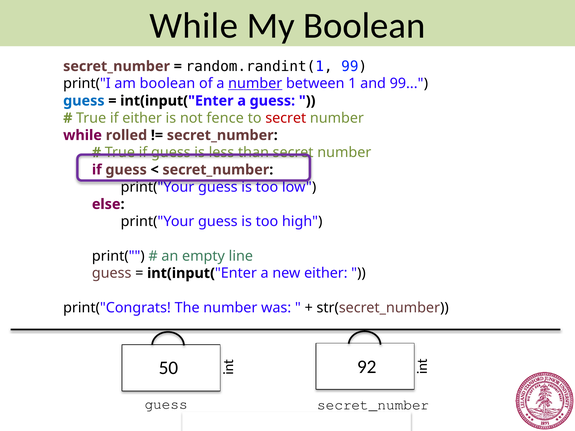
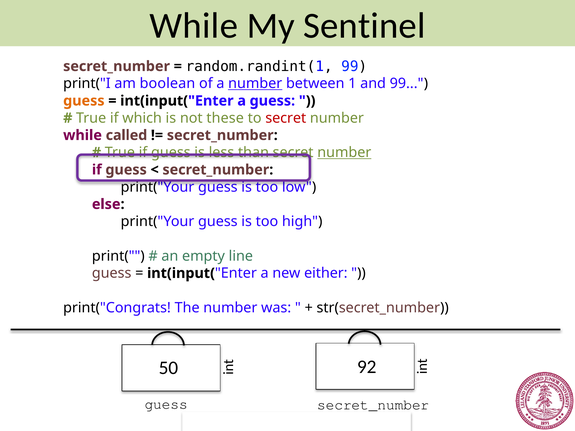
My Boolean: Boolean -> Sentinel (364, 26)
guess colour: blue -> orange (84, 101)
if either: either -> which (142, 118)
fence: fence -> these (225, 118)
rolled: rolled -> called (126, 135)
number underline: none -> present (344, 153)
